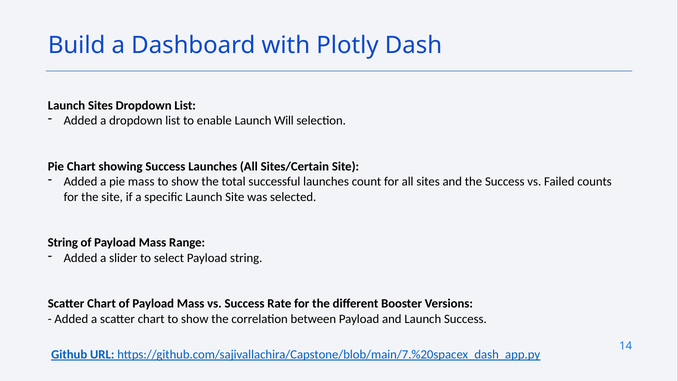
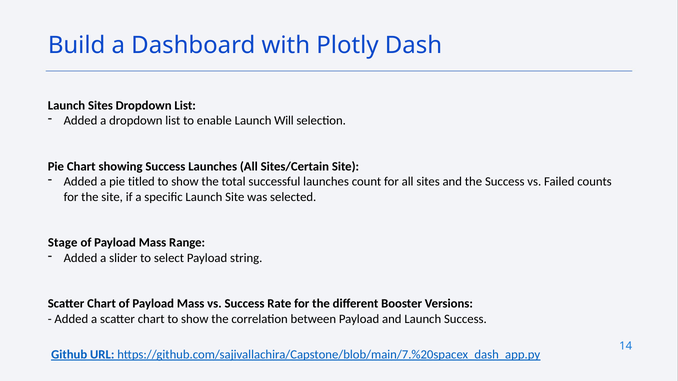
pie mass: mass -> titled (141, 182)
String: String -> Stage (63, 243)
